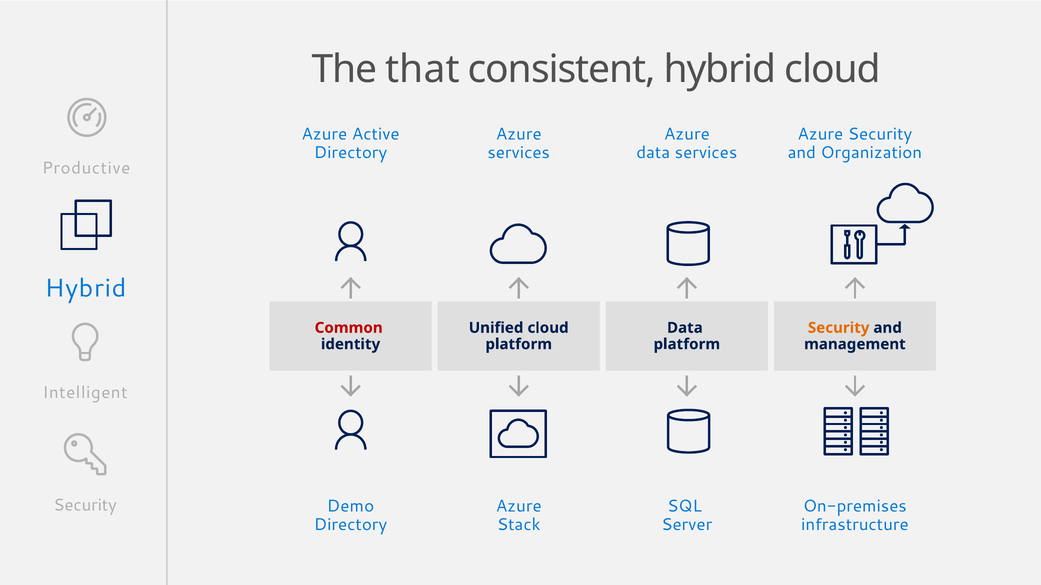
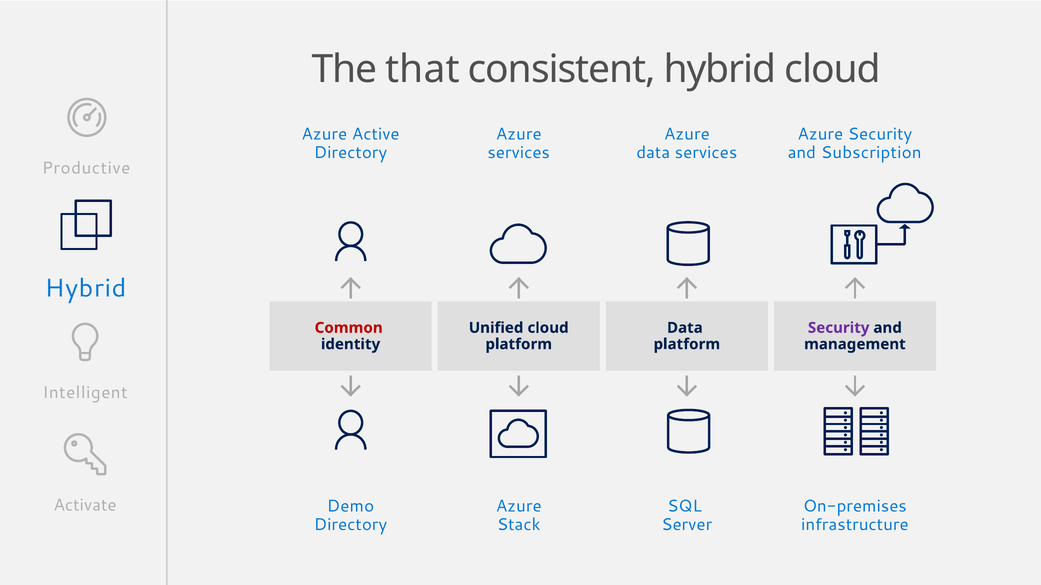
Organization: Organization -> Subscription (871, 153)
Security colour: orange -> purple (839, 328)
Security: Security -> Activate (85, 506)
